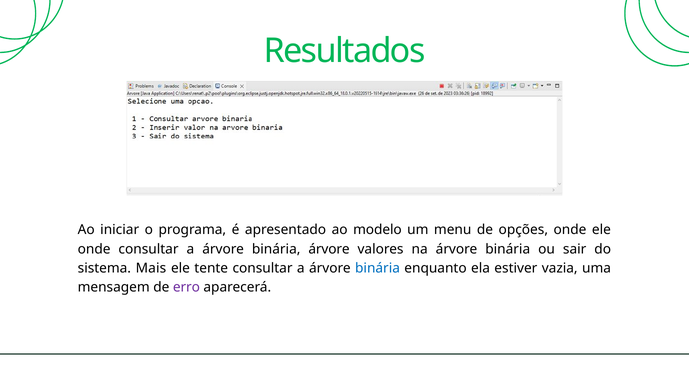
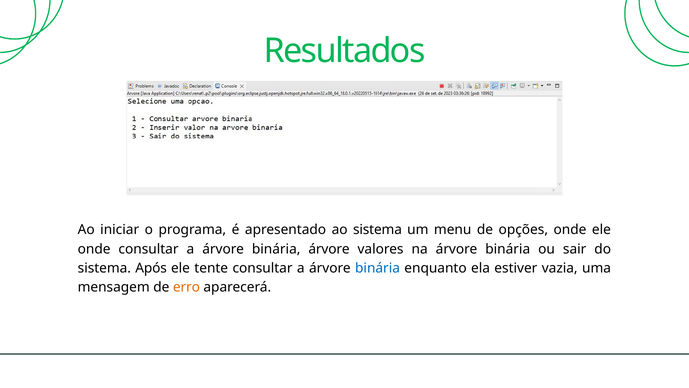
ao modelo: modelo -> sistema (377, 230)
Mais: Mais -> Após (151, 268)
erro colour: purple -> orange (186, 287)
